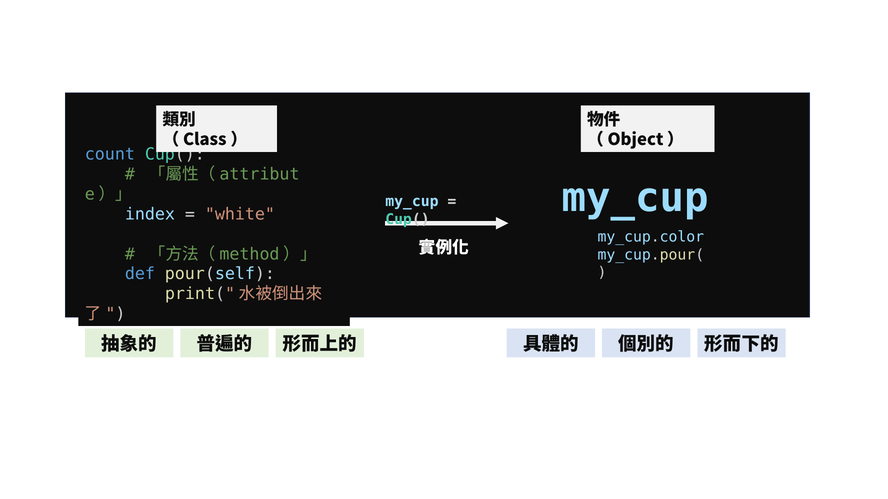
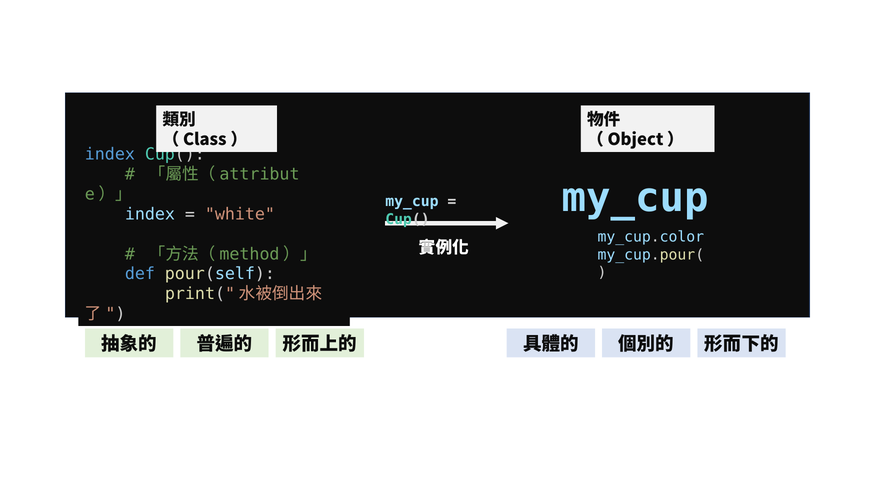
count: count -> index (110, 154)
